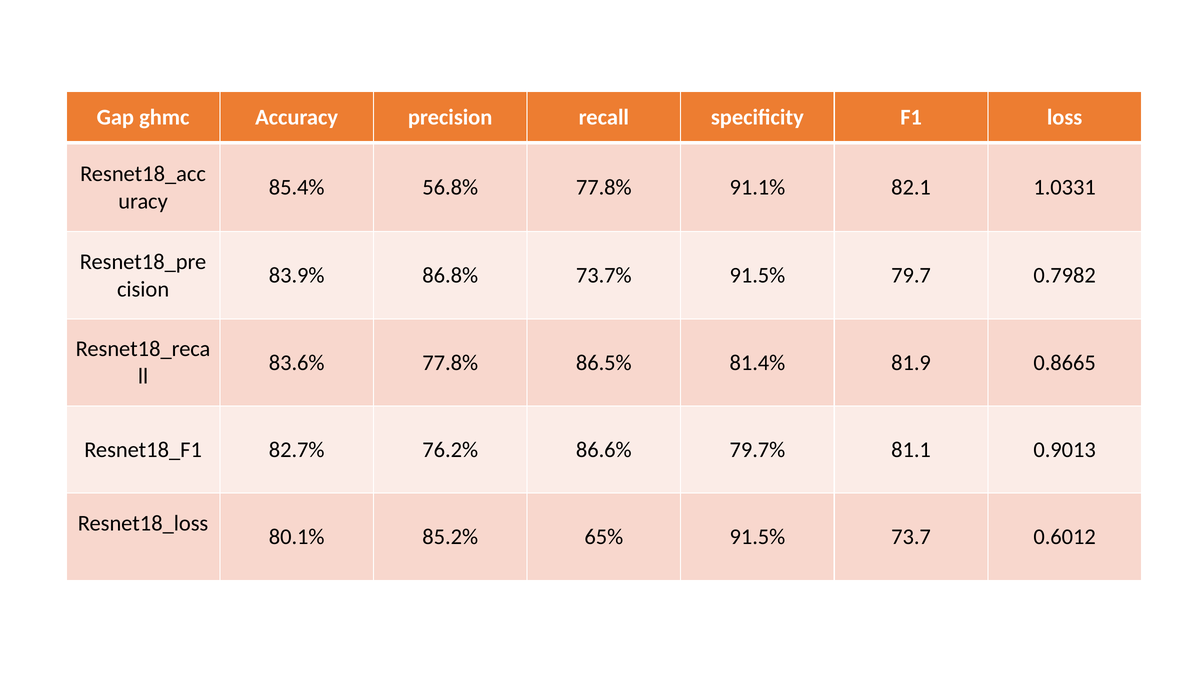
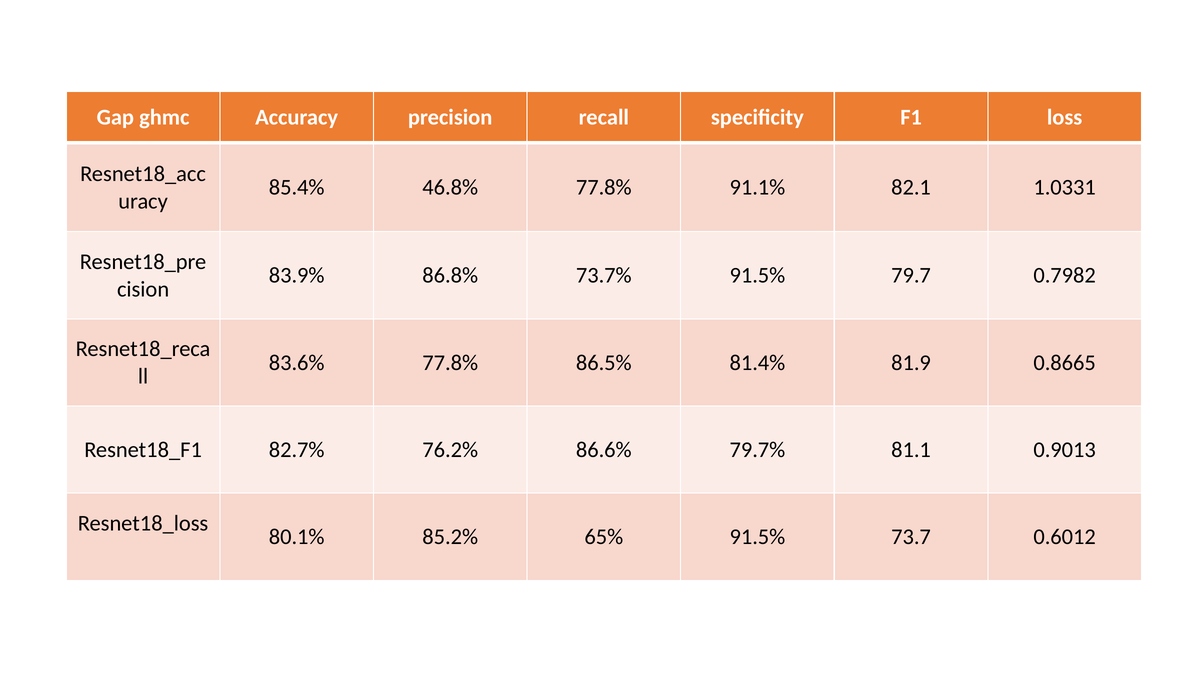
56.8%: 56.8% -> 46.8% (450, 187)
